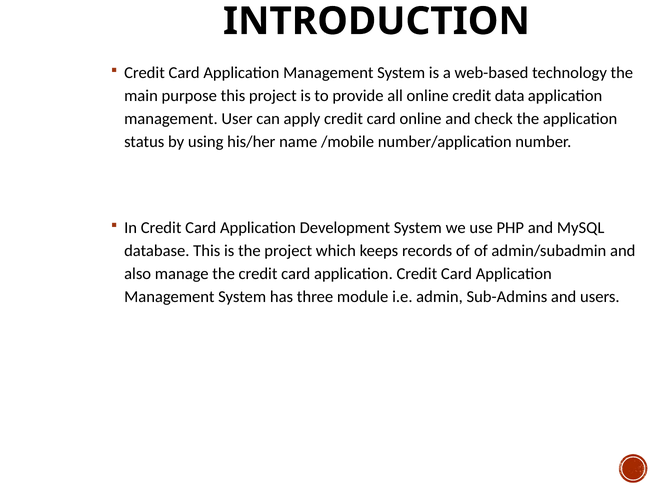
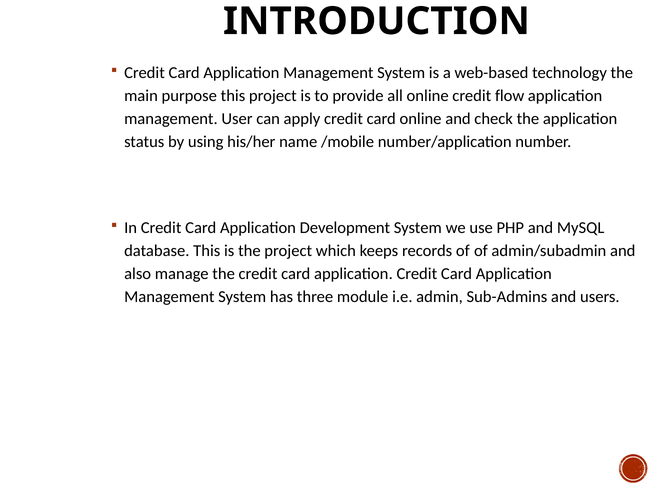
data: data -> flow (510, 96)
